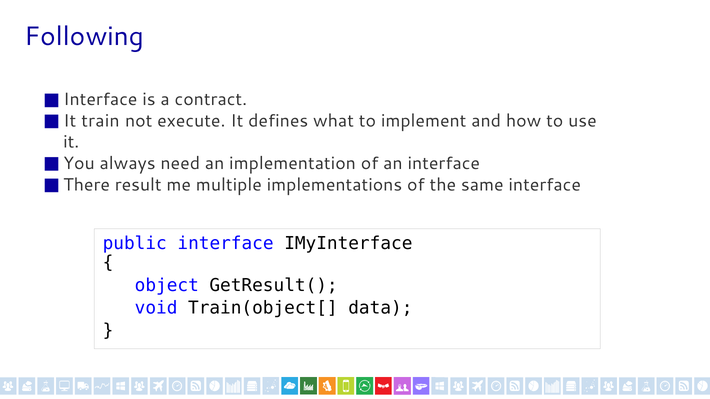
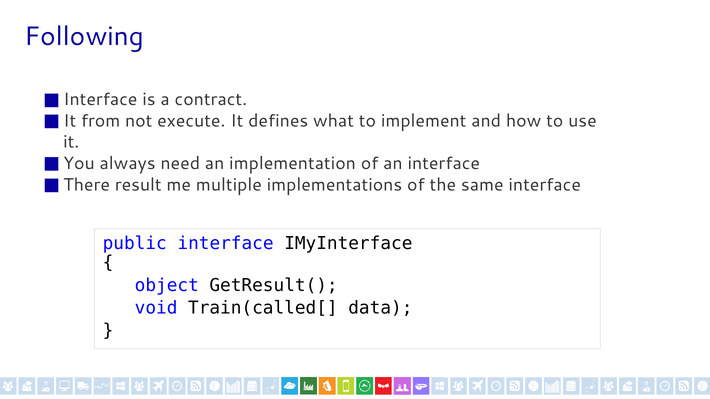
train: train -> from (101, 121)
Train(object[: Train(object[ -> Train(called[ (263, 308)
